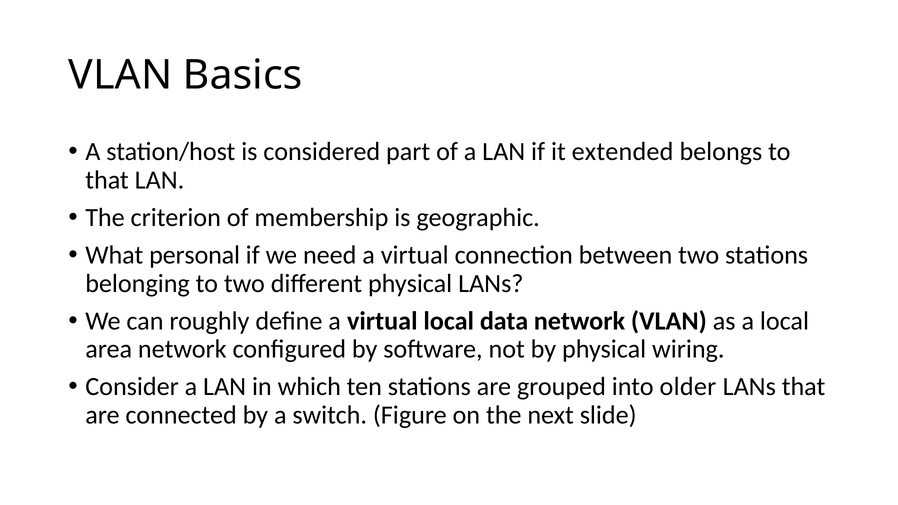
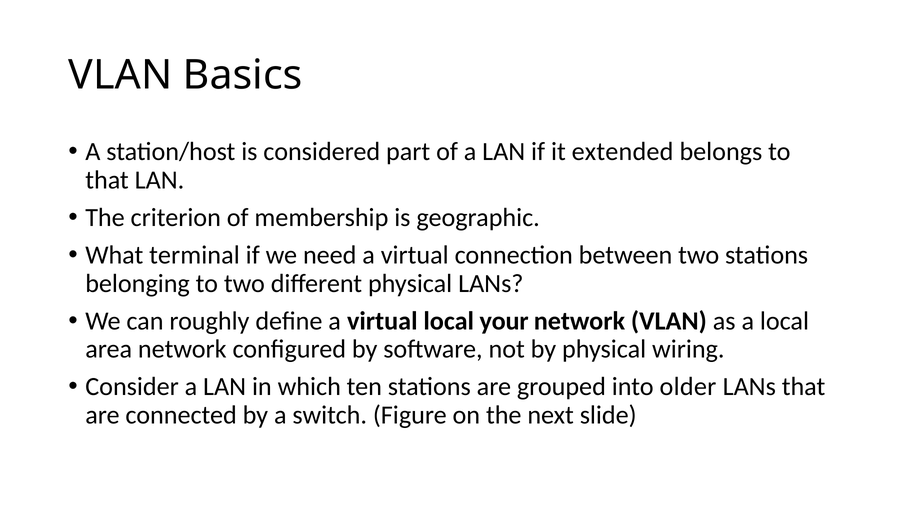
personal: personal -> terminal (194, 255)
data: data -> your (504, 321)
